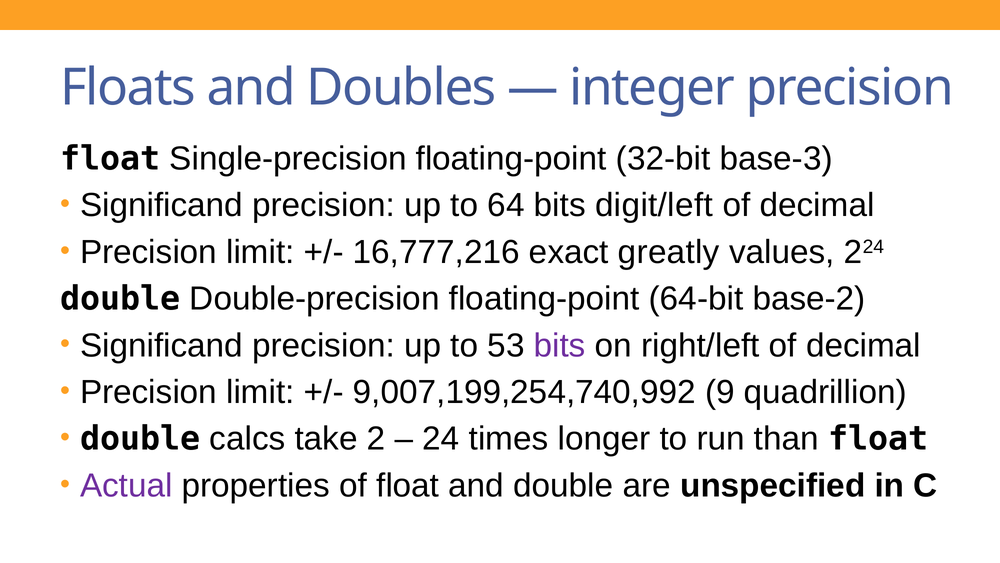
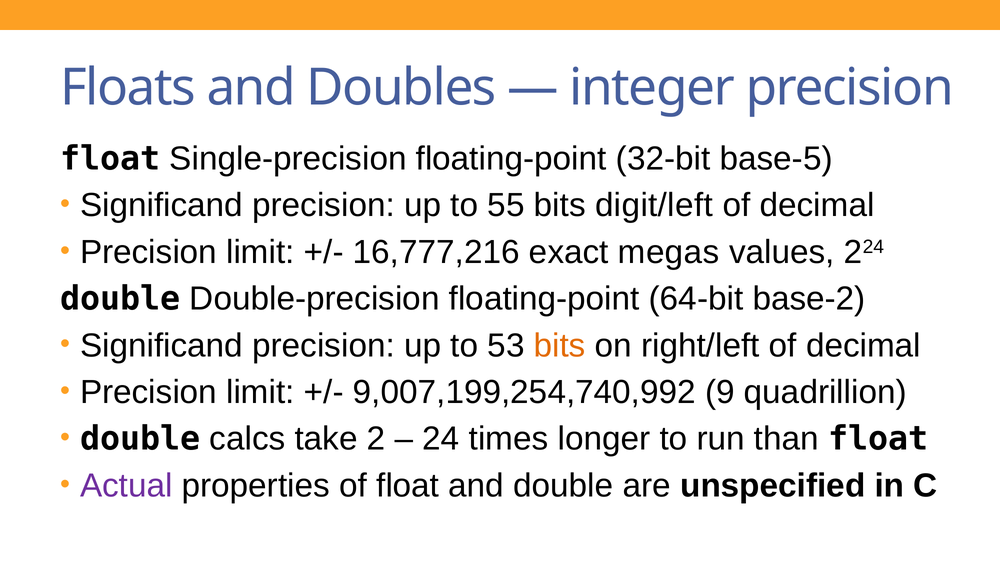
base-3: base-3 -> base-5 (776, 159)
64: 64 -> 55 (506, 205)
greatly: greatly -> megas (669, 252)
bits colour: purple -> orange (560, 345)
